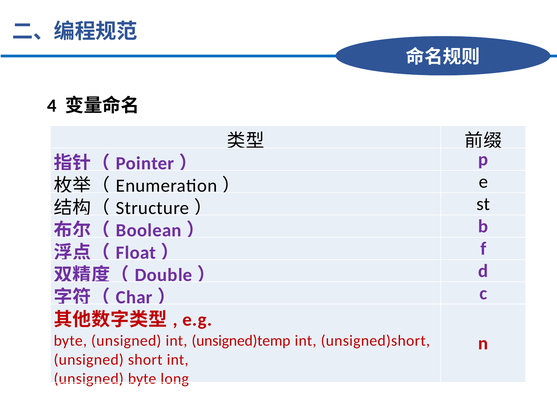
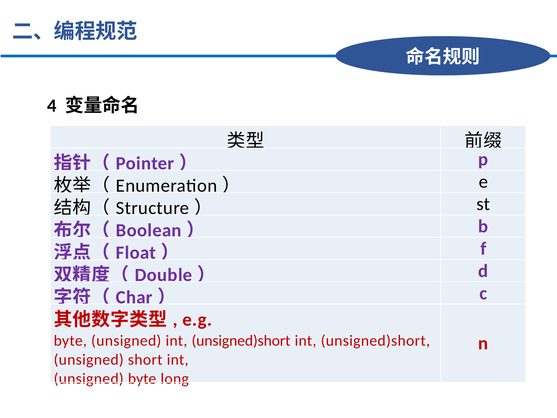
unsigned int unsigned)temp: unsigned)temp -> unsigned)short (241, 341)
